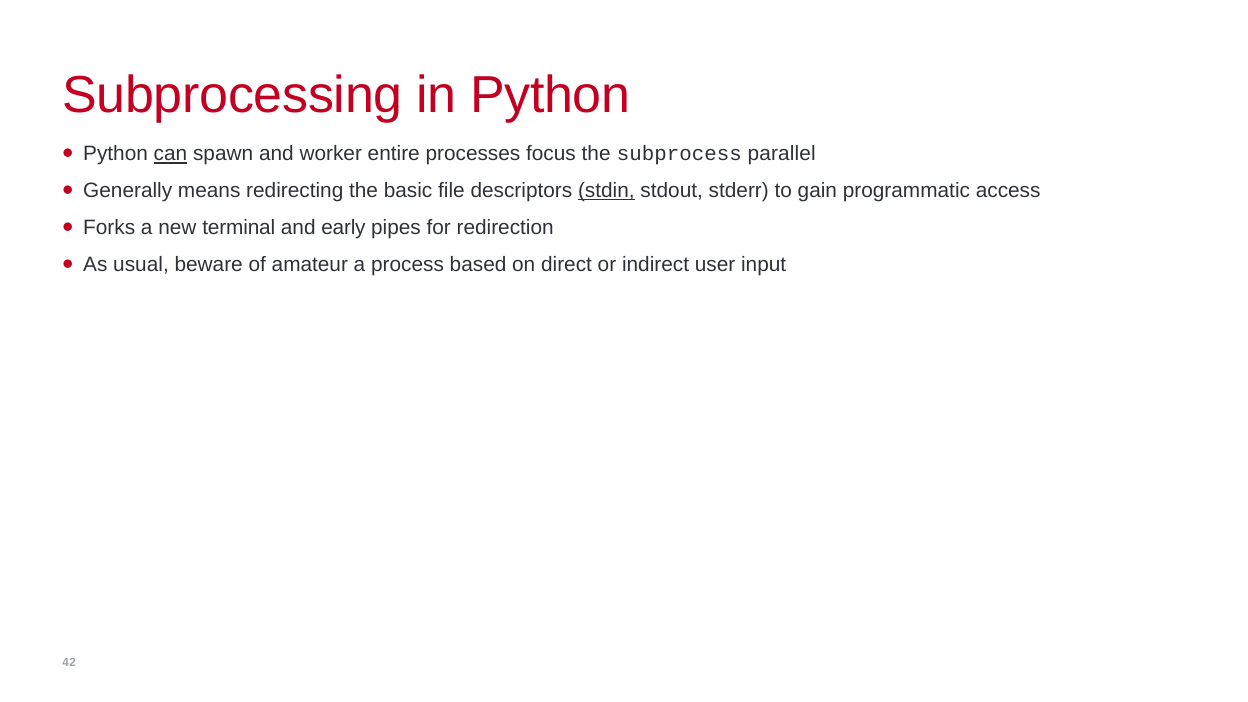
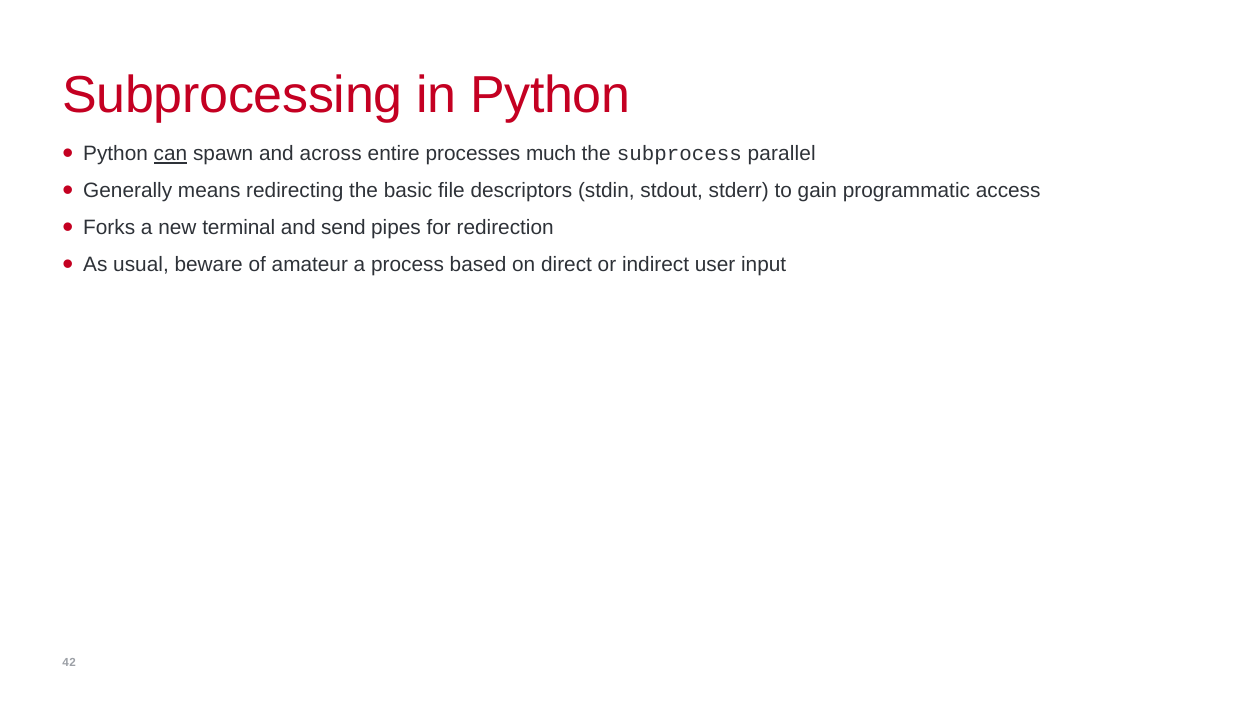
worker: worker -> across (331, 154)
focus: focus -> much (551, 154)
stdin underline: present -> none (606, 191)
early: early -> send (343, 228)
